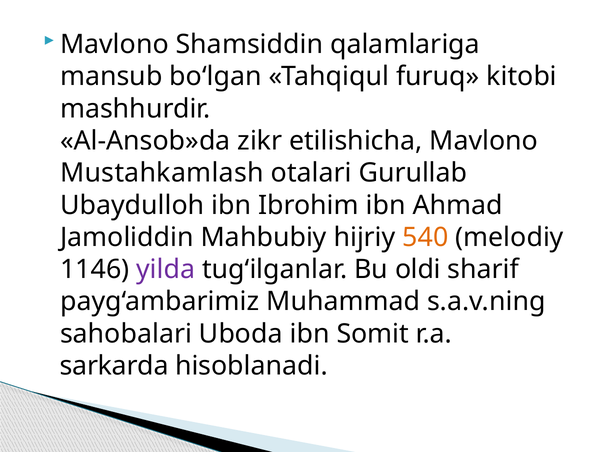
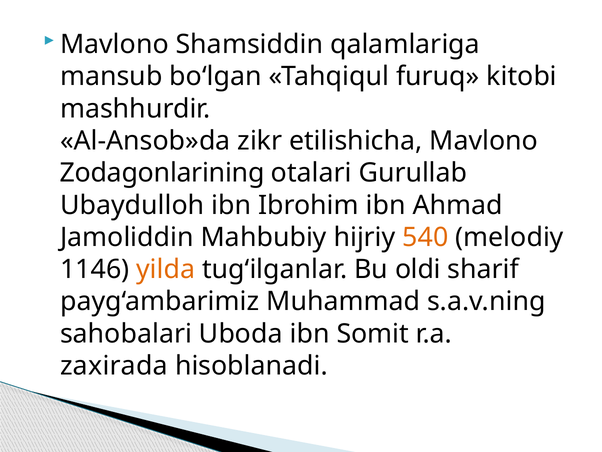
Mustahkamlash: Mustahkamlash -> Zodagonlarining (162, 173)
yilda colour: purple -> orange (166, 269)
sarkarda: sarkarda -> zaxirada (114, 366)
